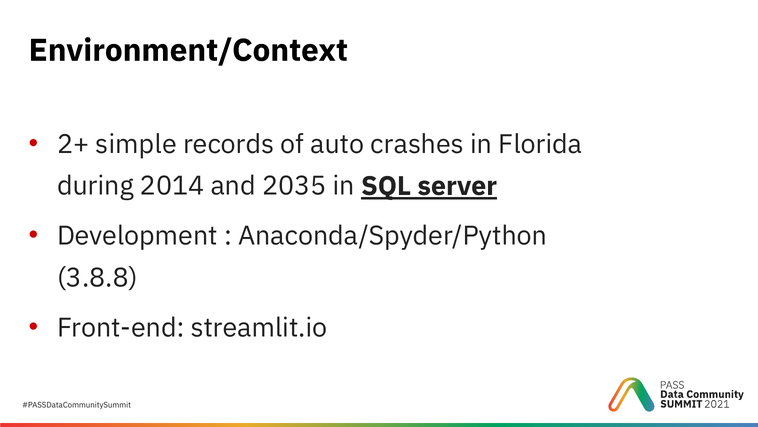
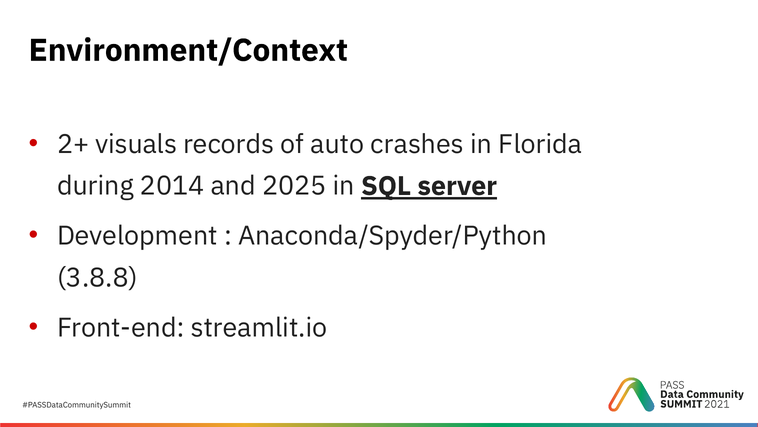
simple: simple -> visuals (136, 144)
2035: 2035 -> 2025 (294, 186)
